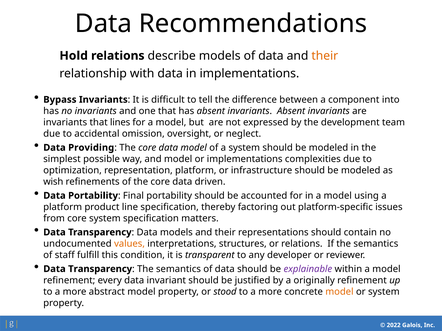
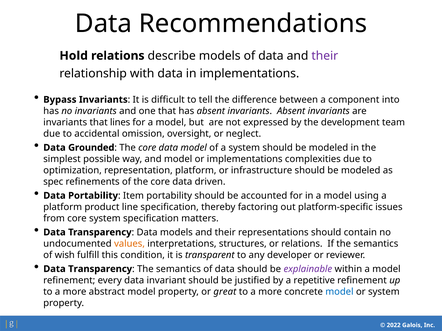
their colour: orange -> purple (325, 56)
Providing: Providing -> Grounded (91, 148)
wish: wish -> spec (53, 182)
Final: Final -> Item (133, 196)
staff: staff -> wish (65, 255)
originally: originally -> repetitive (314, 281)
stood: stood -> great (225, 292)
model colour: orange -> blue (339, 292)
